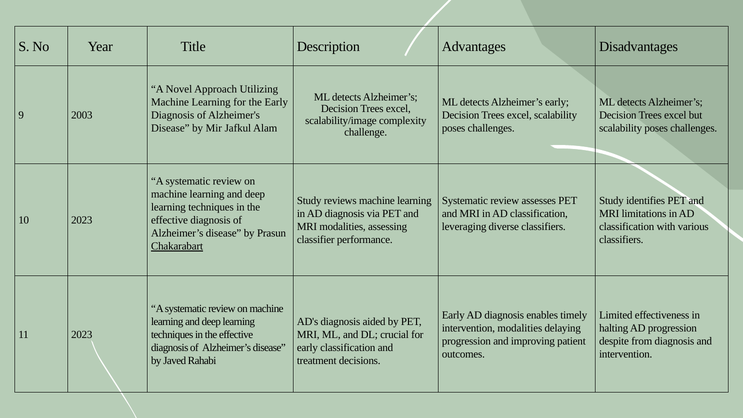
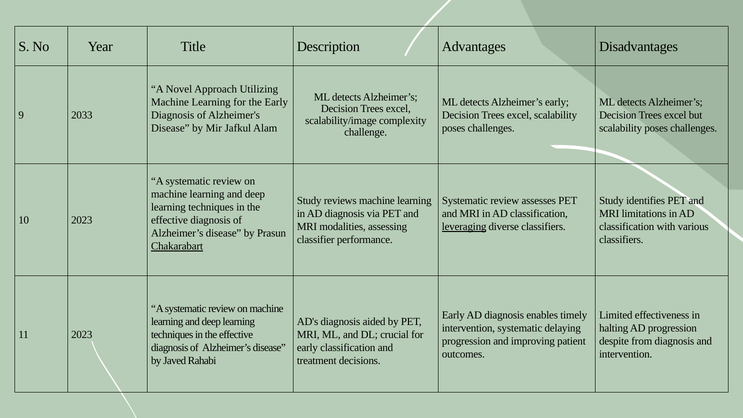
2003: 2003 -> 2033 (82, 115)
leveraging underline: none -> present (464, 227)
intervention modalities: modalities -> systematic (520, 328)
